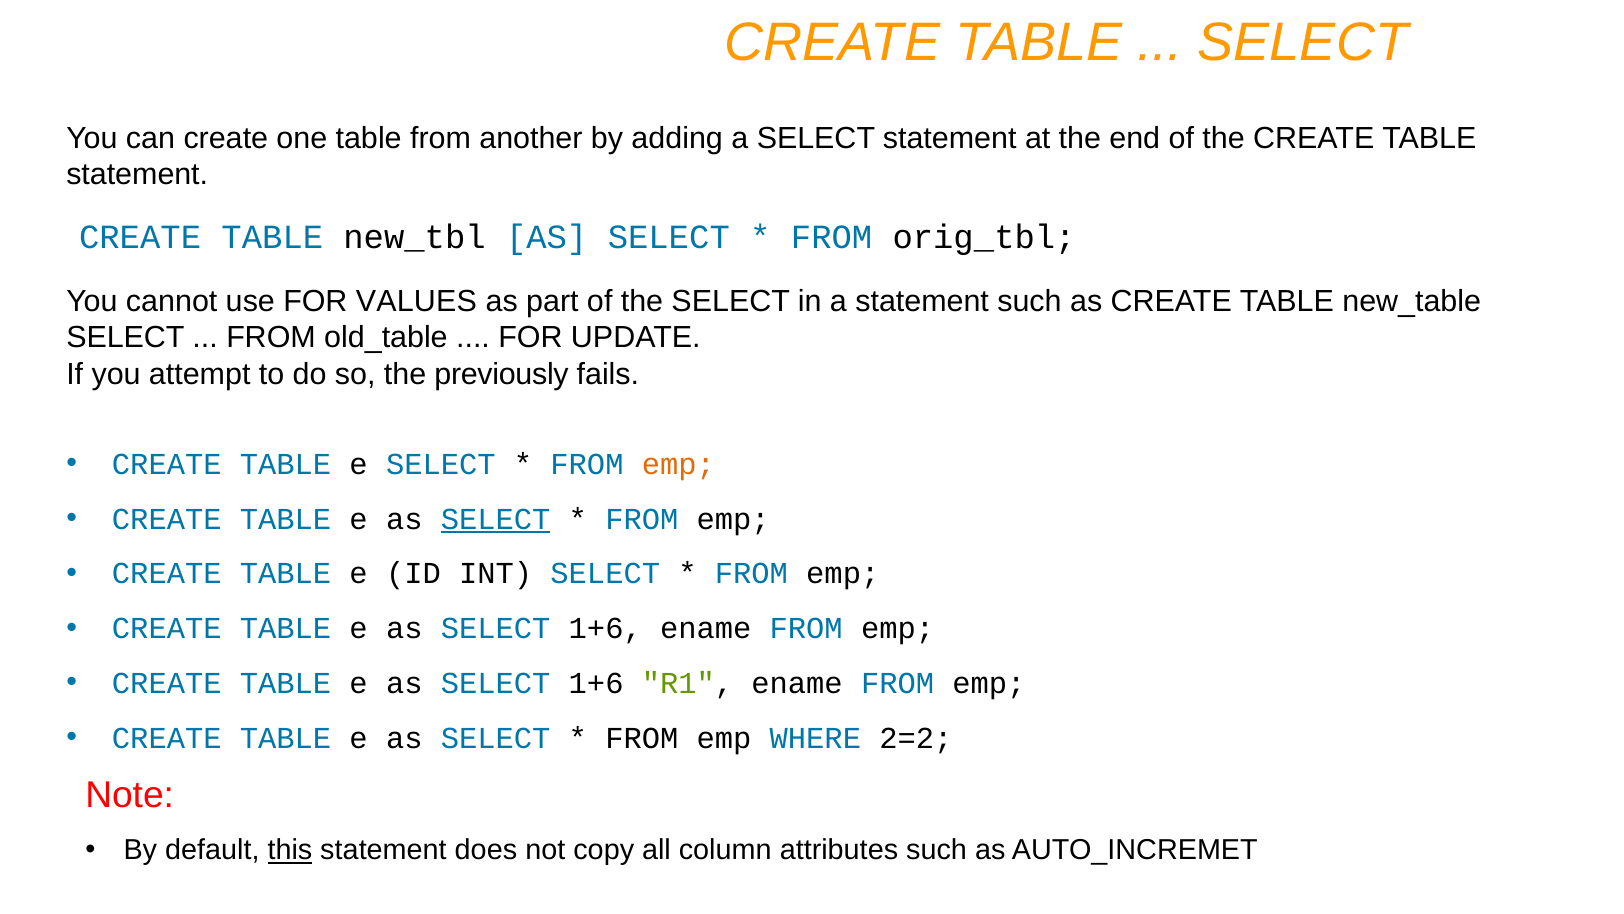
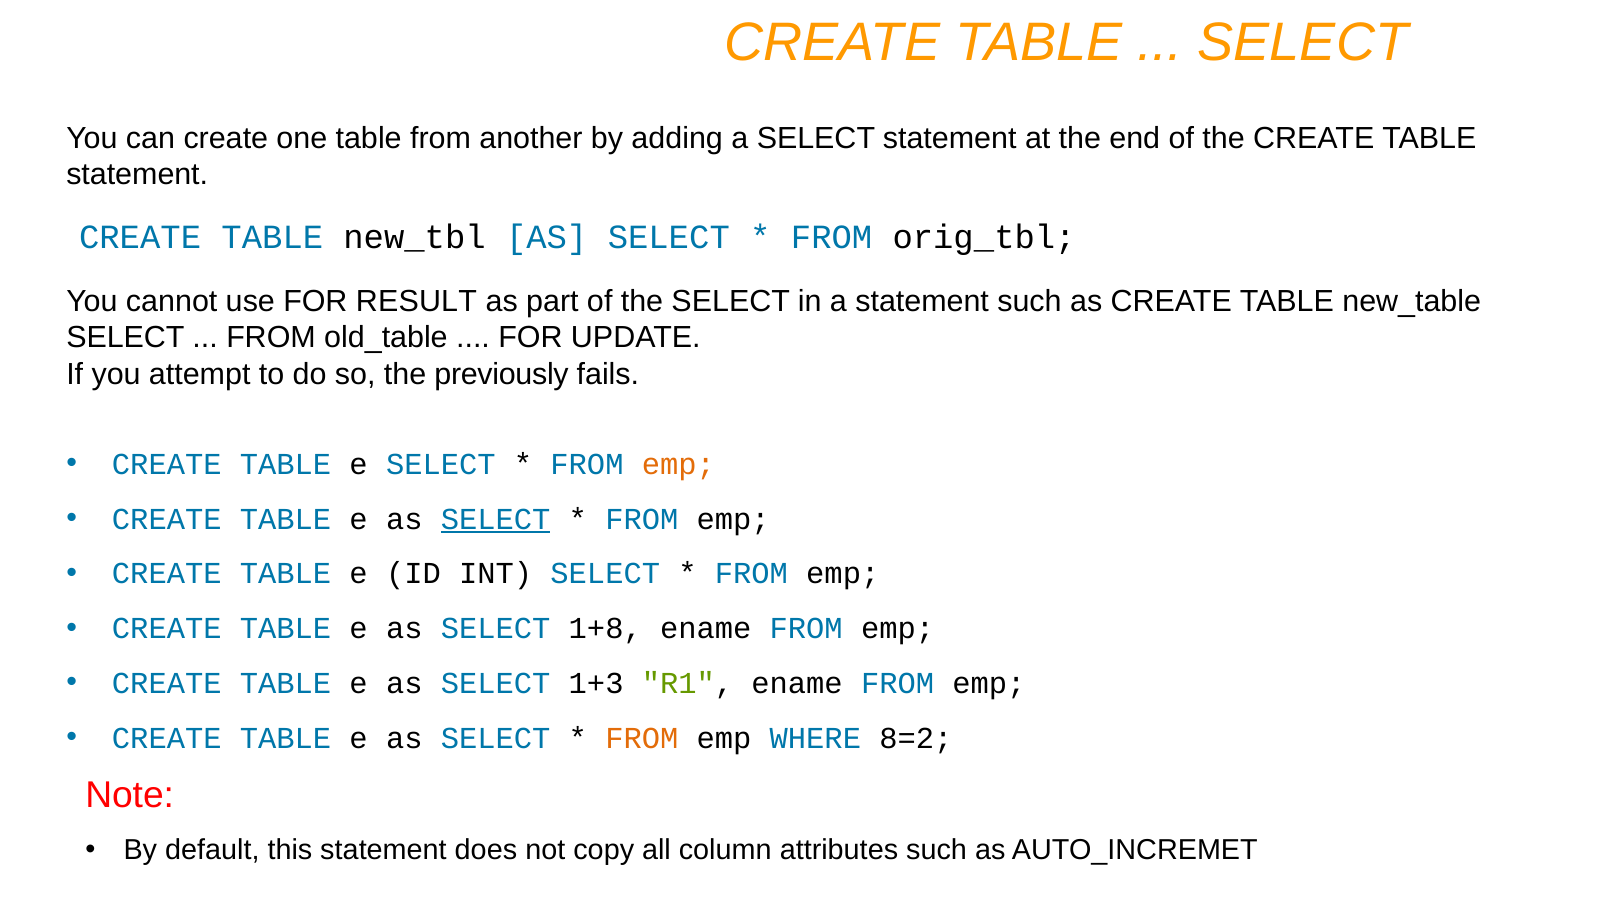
VALUES: VALUES -> RESULT (416, 301)
1+6: 1+6 -> 1+8 (605, 628)
1+6: 1+6 -> 1+3 (596, 683)
FROM colour: black -> orange (642, 738)
2=2: 2=2 -> 8=2 (916, 738)
this underline: present -> none (290, 850)
